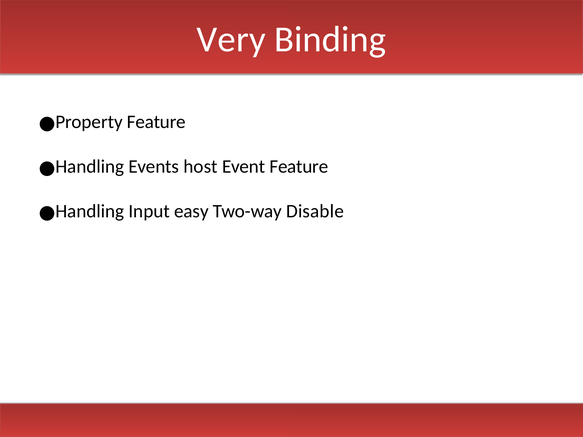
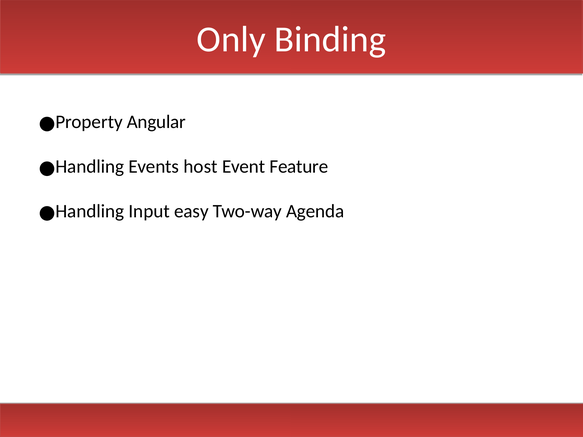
Very: Very -> Only (231, 39)
Feature: Feature -> Angular (156, 122)
Disable: Disable -> Agenda (315, 211)
